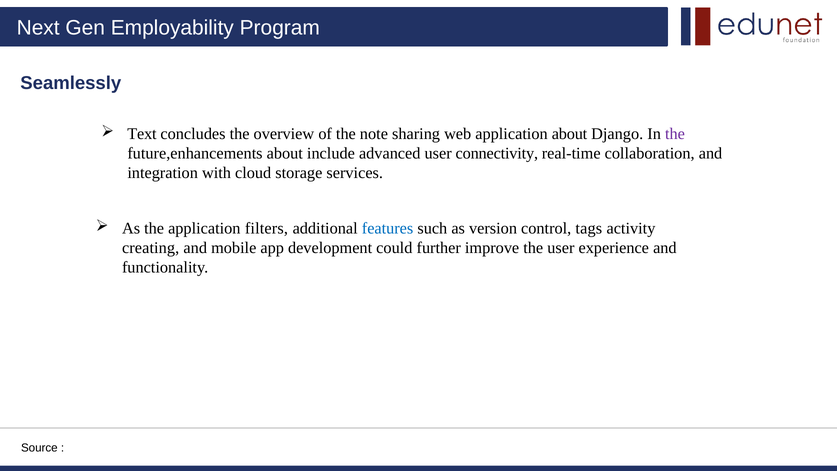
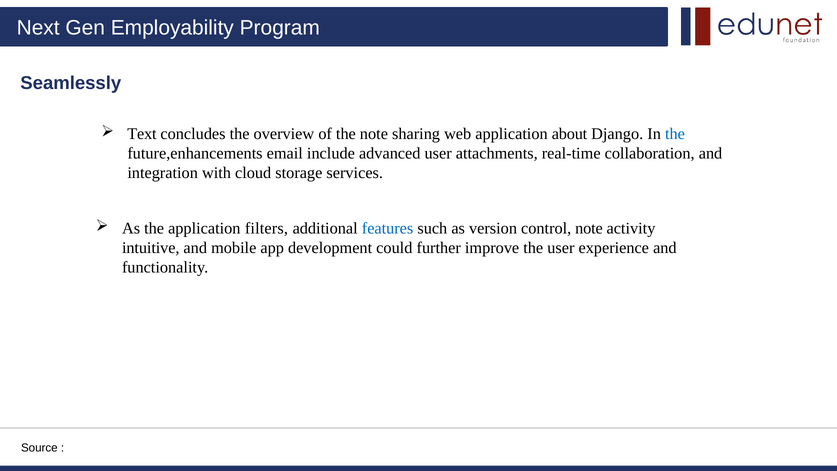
the colour: purple -> blue (675, 134)
future,enhancements about: about -> email (285, 153)
connectivity: connectivity -> attachments (497, 153)
control tags: tags -> note (589, 228)
creating: creating -> intuitive (151, 248)
